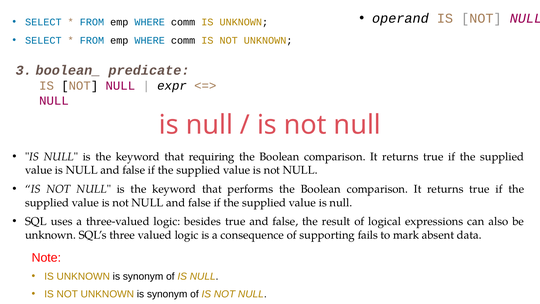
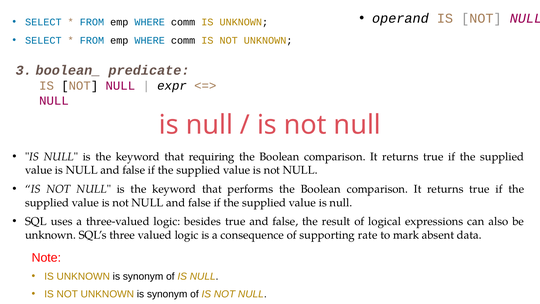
fails: fails -> rate (368, 235)
